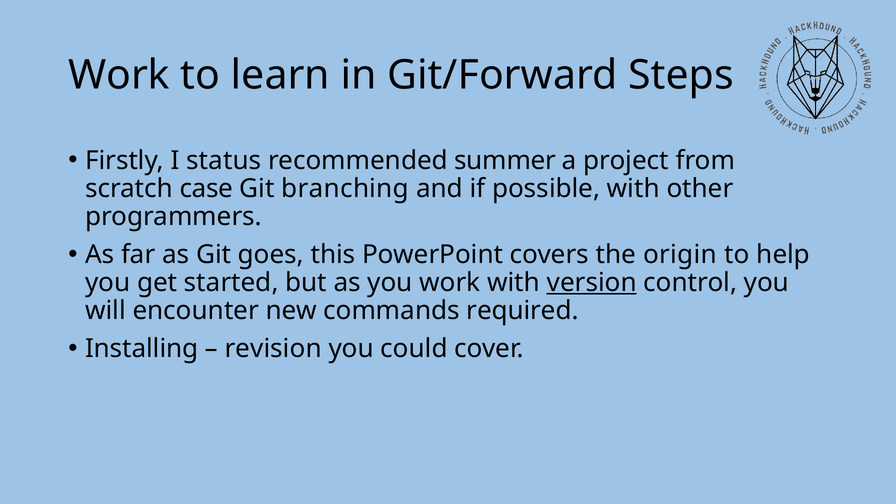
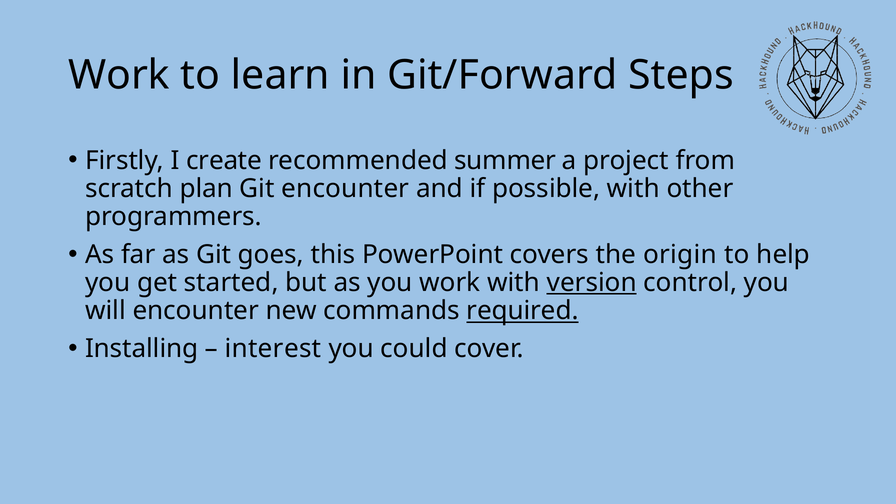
status: status -> create (224, 160)
case: case -> plan (206, 189)
Git branching: branching -> encounter (345, 189)
required underline: none -> present (523, 311)
revision: revision -> interest (273, 348)
